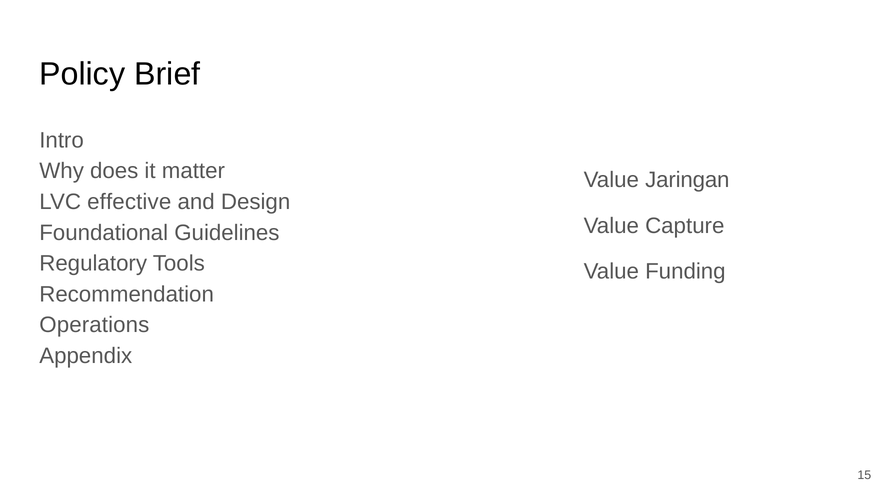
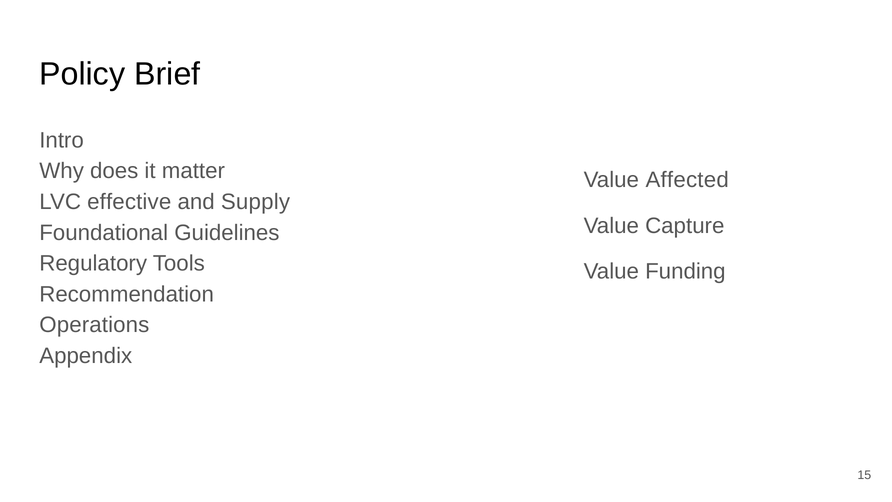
Jaringan: Jaringan -> Affected (687, 180)
Design: Design -> Supply (256, 202)
